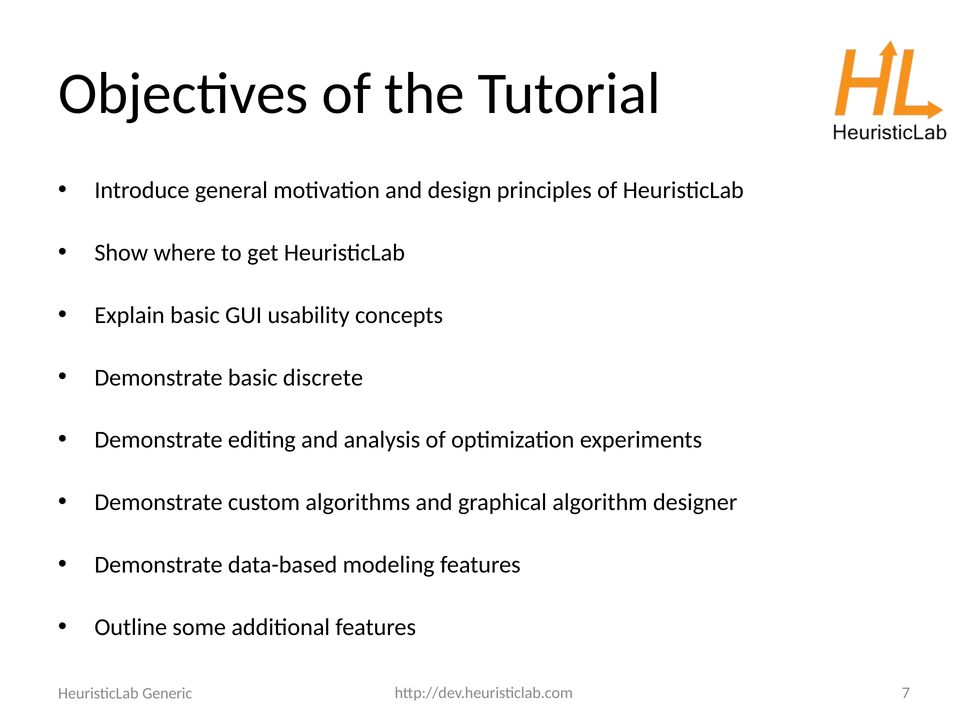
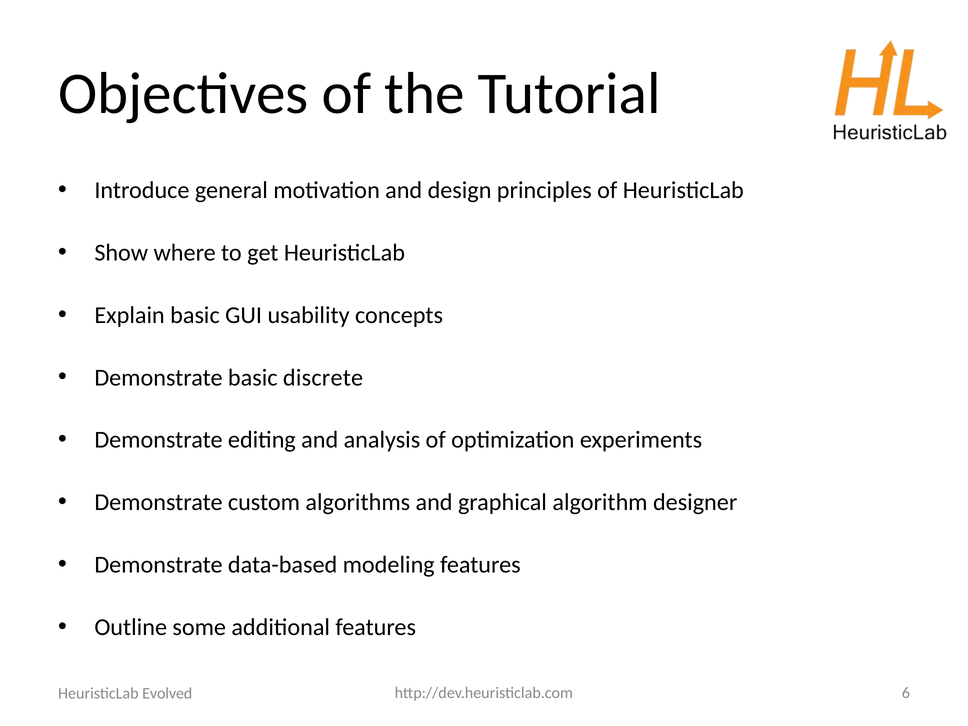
7: 7 -> 6 (906, 693)
Generic: Generic -> Evolved (167, 693)
